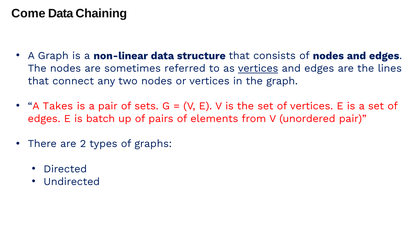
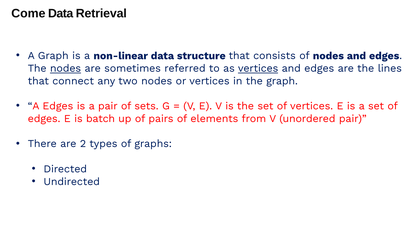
Chaining: Chaining -> Retrieval (101, 13)
nodes underline: none -> present (66, 68)
A Takes: Takes -> Edges (58, 106)
